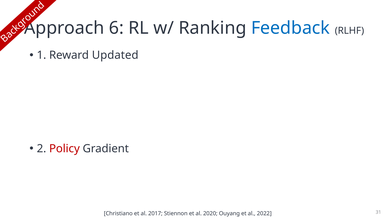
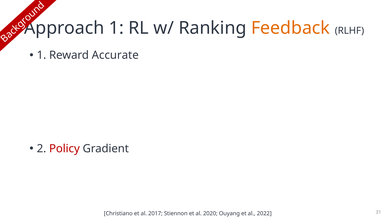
6: 6 -> 1 (116, 28)
Feedback colour: blue -> orange (290, 28)
Updated: Updated -> Accurate (115, 55)
